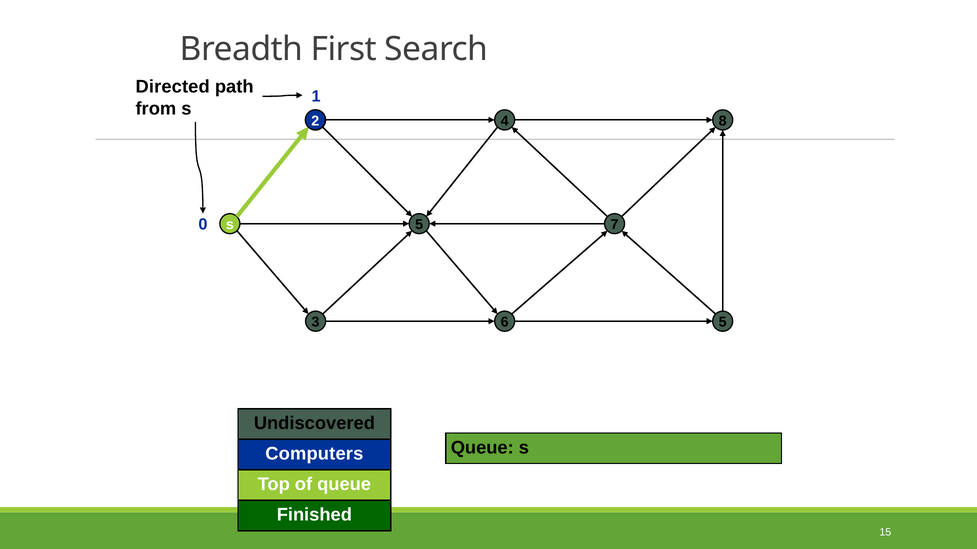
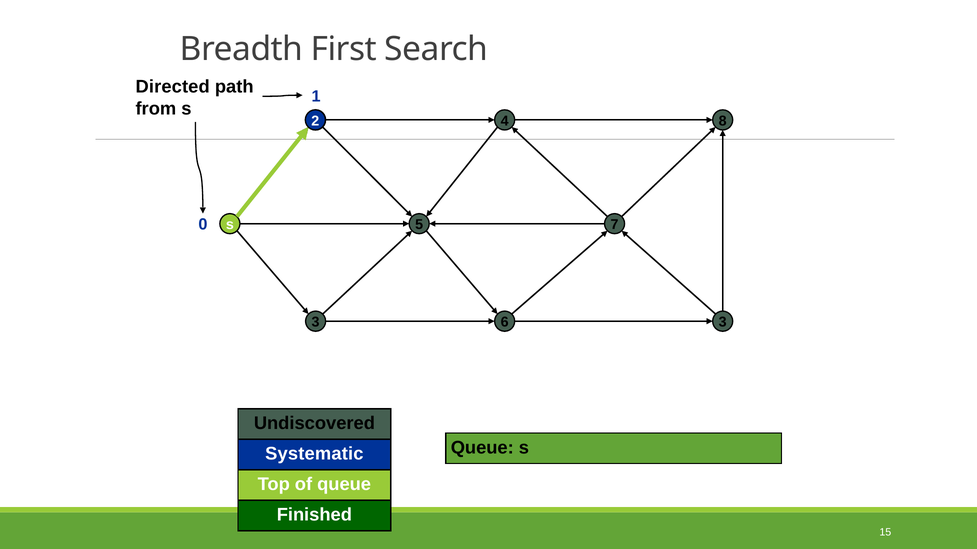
6 5: 5 -> 3 (723, 322)
Computers: Computers -> Systematic (314, 454)
